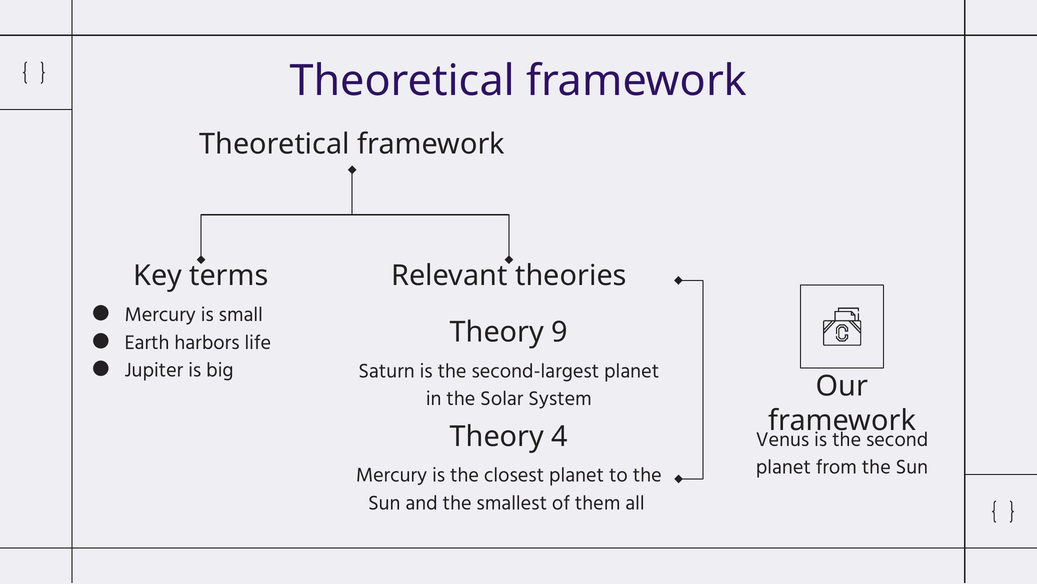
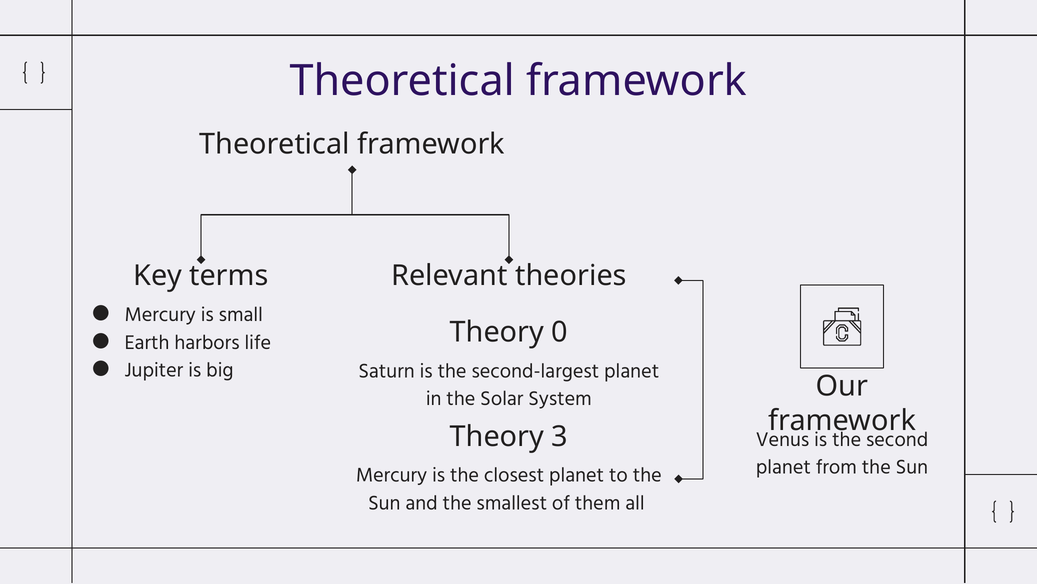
9: 9 -> 0 (560, 332)
4: 4 -> 3 (560, 436)
